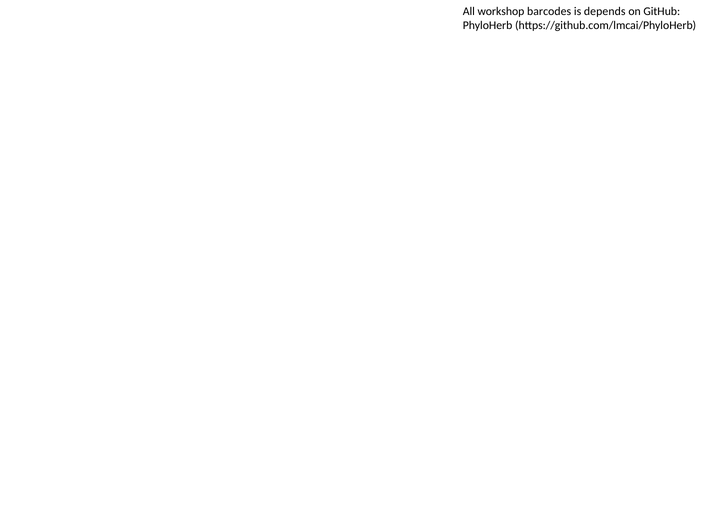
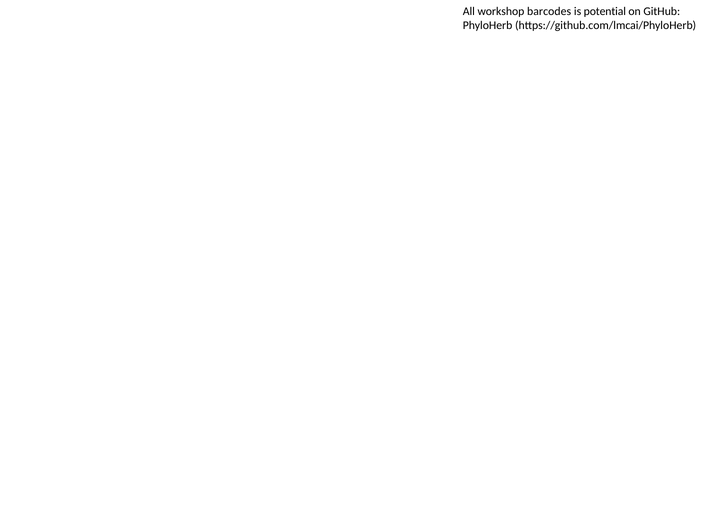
depends: depends -> potential (605, 11)
